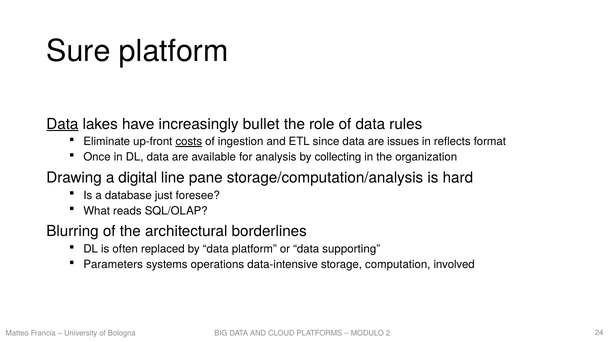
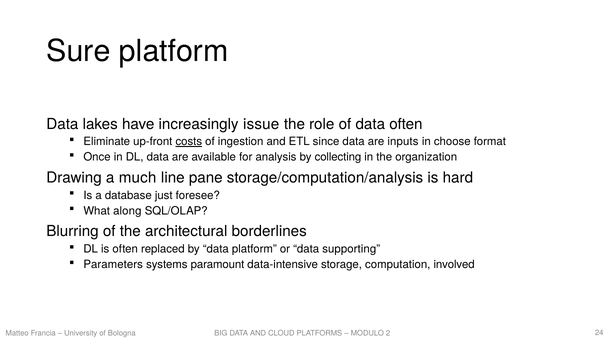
Data underline: present -> none (62, 124)
bullet: bullet -> issue (261, 124)
data rules: rules -> often (406, 124)
issues: issues -> inputs (403, 142)
reflects: reflects -> choose (452, 142)
digital: digital -> much (138, 178)
reads: reads -> along (127, 211)
operations: operations -> paramount (218, 264)
